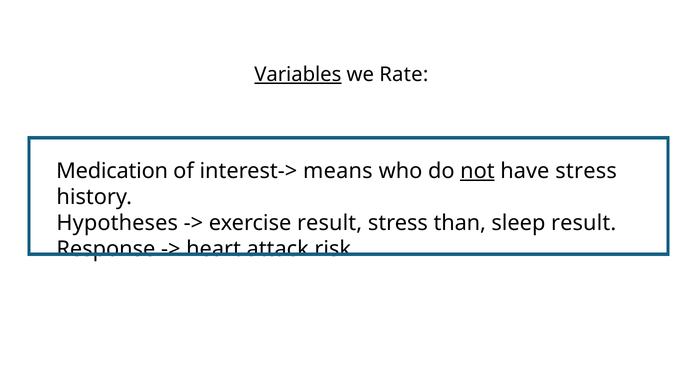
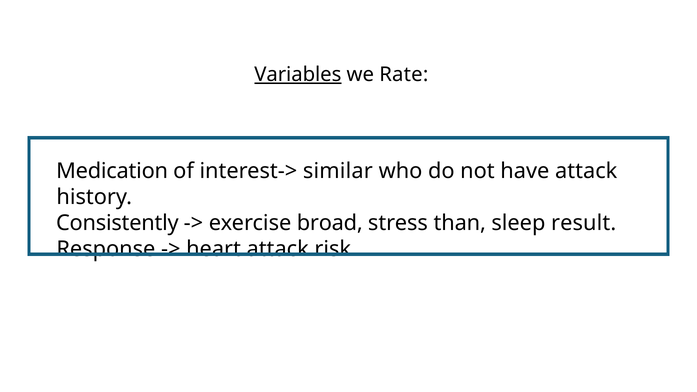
means: means -> similar (338, 171)
not underline: present -> none (477, 171)
have stress: stress -> attack (586, 171)
Hypotheses: Hypotheses -> Consistently (117, 223)
exercise result: result -> broad (330, 223)
